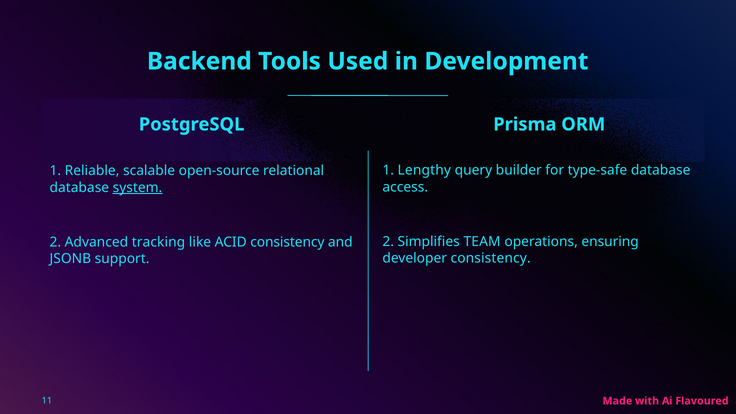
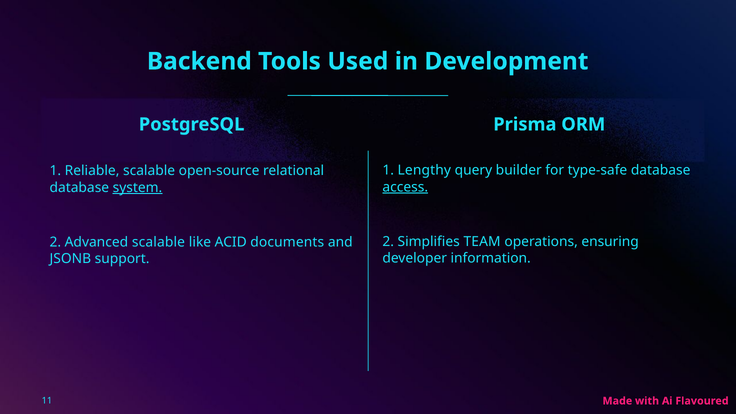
access underline: none -> present (405, 187)
Advanced tracking: tracking -> scalable (158, 242)
ACID consistency: consistency -> documents (287, 242)
developer consistency: consistency -> information (491, 258)
